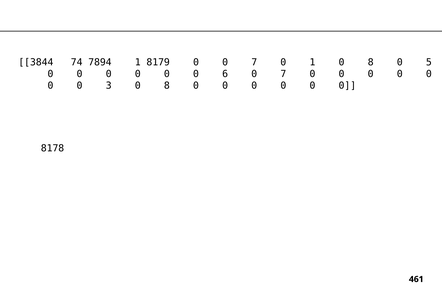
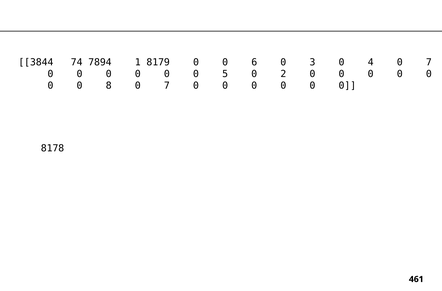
0 0 7: 7 -> 6 (254, 62)
0 1: 1 -> 3 (312, 62)
8: 8 -> 4 (371, 62)
5: 5 -> 7 (429, 62)
6: 6 -> 5 (225, 74)
7: 7 -> 2 (283, 74)
3: 3 -> 8 (109, 85)
8: 8 -> 7 (167, 85)
